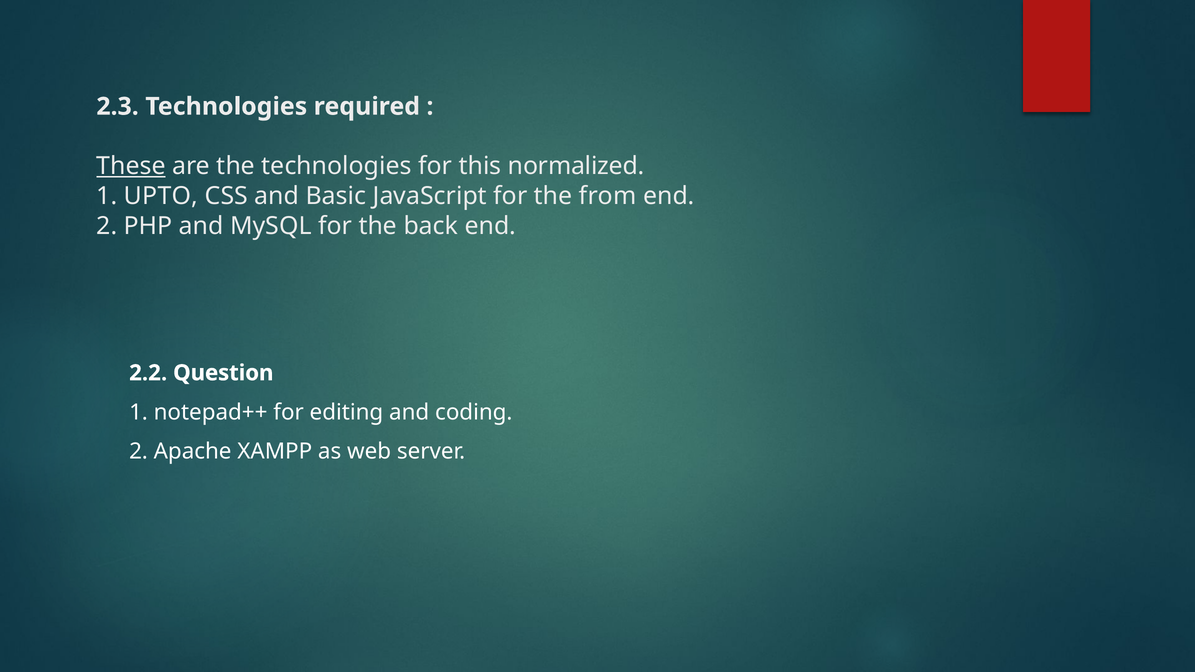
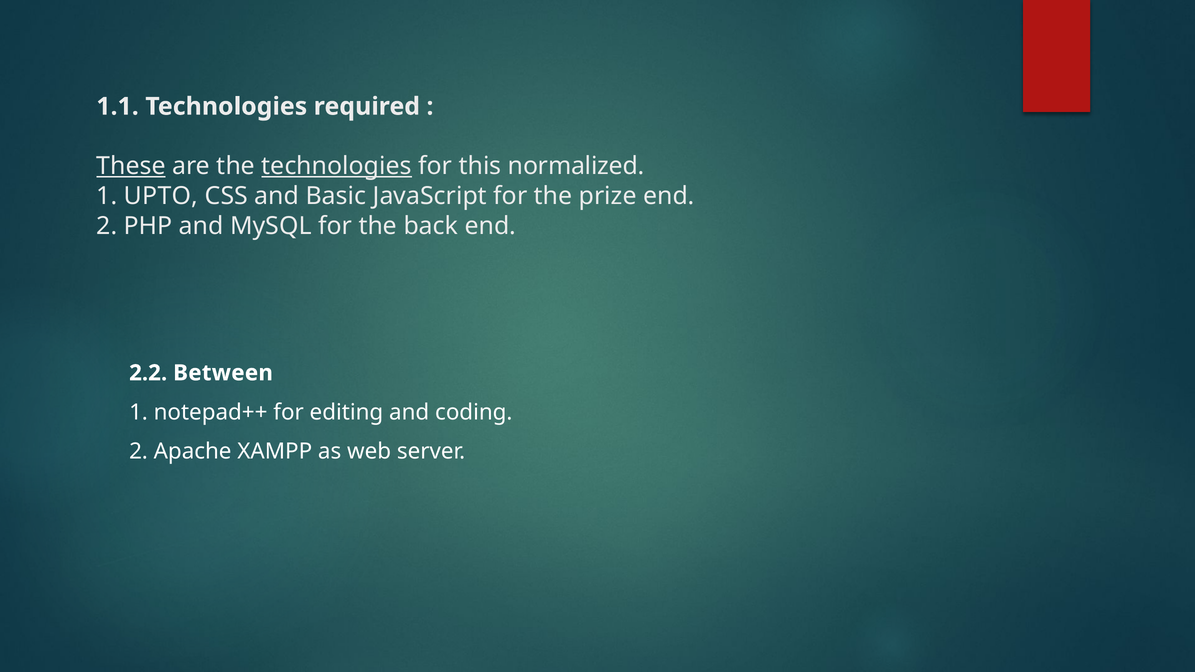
2.3: 2.3 -> 1.1 (118, 107)
technologies underline: none -> present (337, 166)
from: from -> prize (608, 196)
Question: Question -> Between (223, 373)
